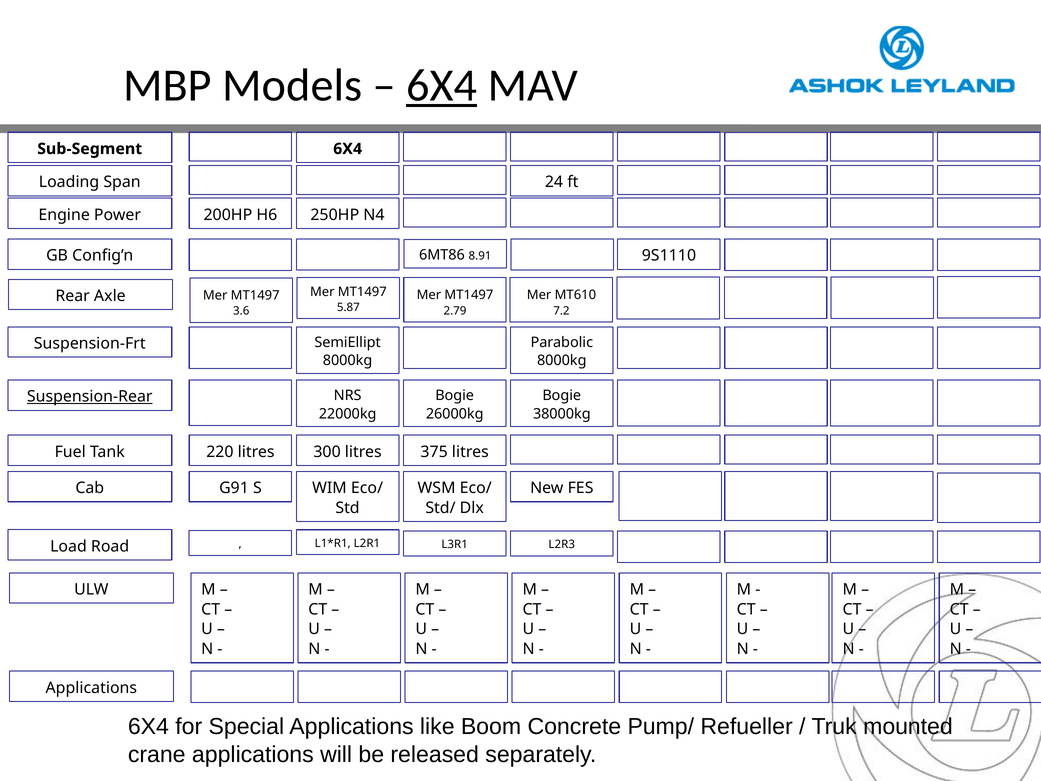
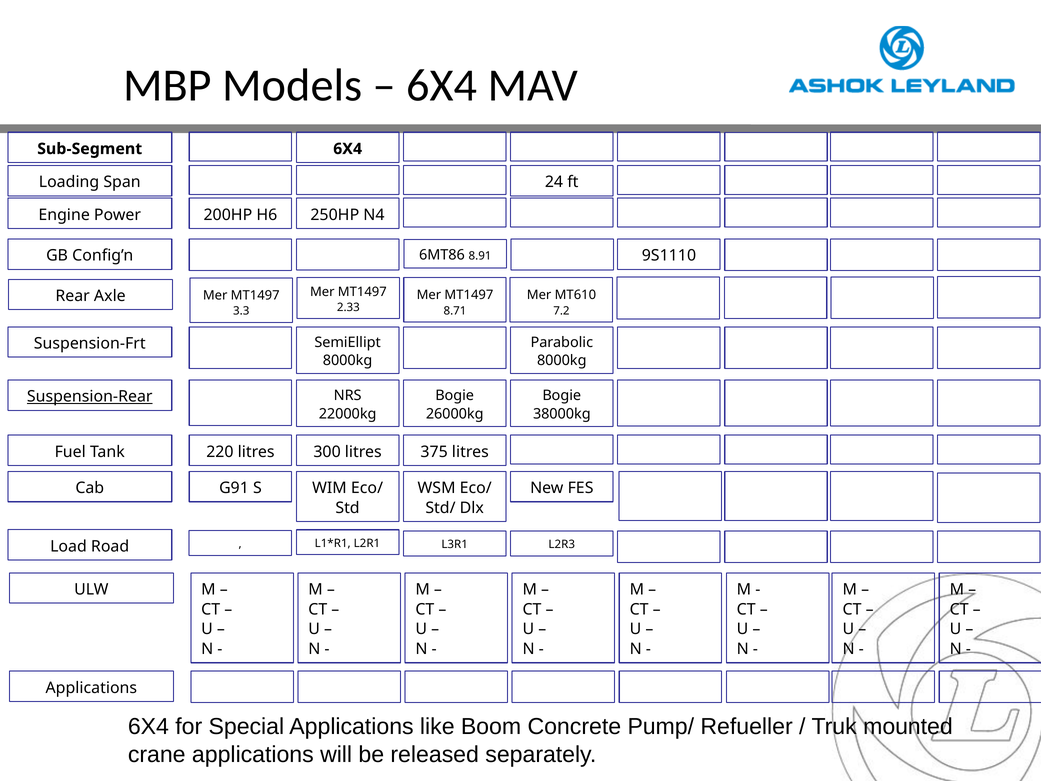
6X4 underline: present -> none (442, 86)
5.87: 5.87 -> 2.33 (348, 307)
2.79: 2.79 -> 8.71 (455, 311)
3.6: 3.6 -> 3.3 (241, 311)
